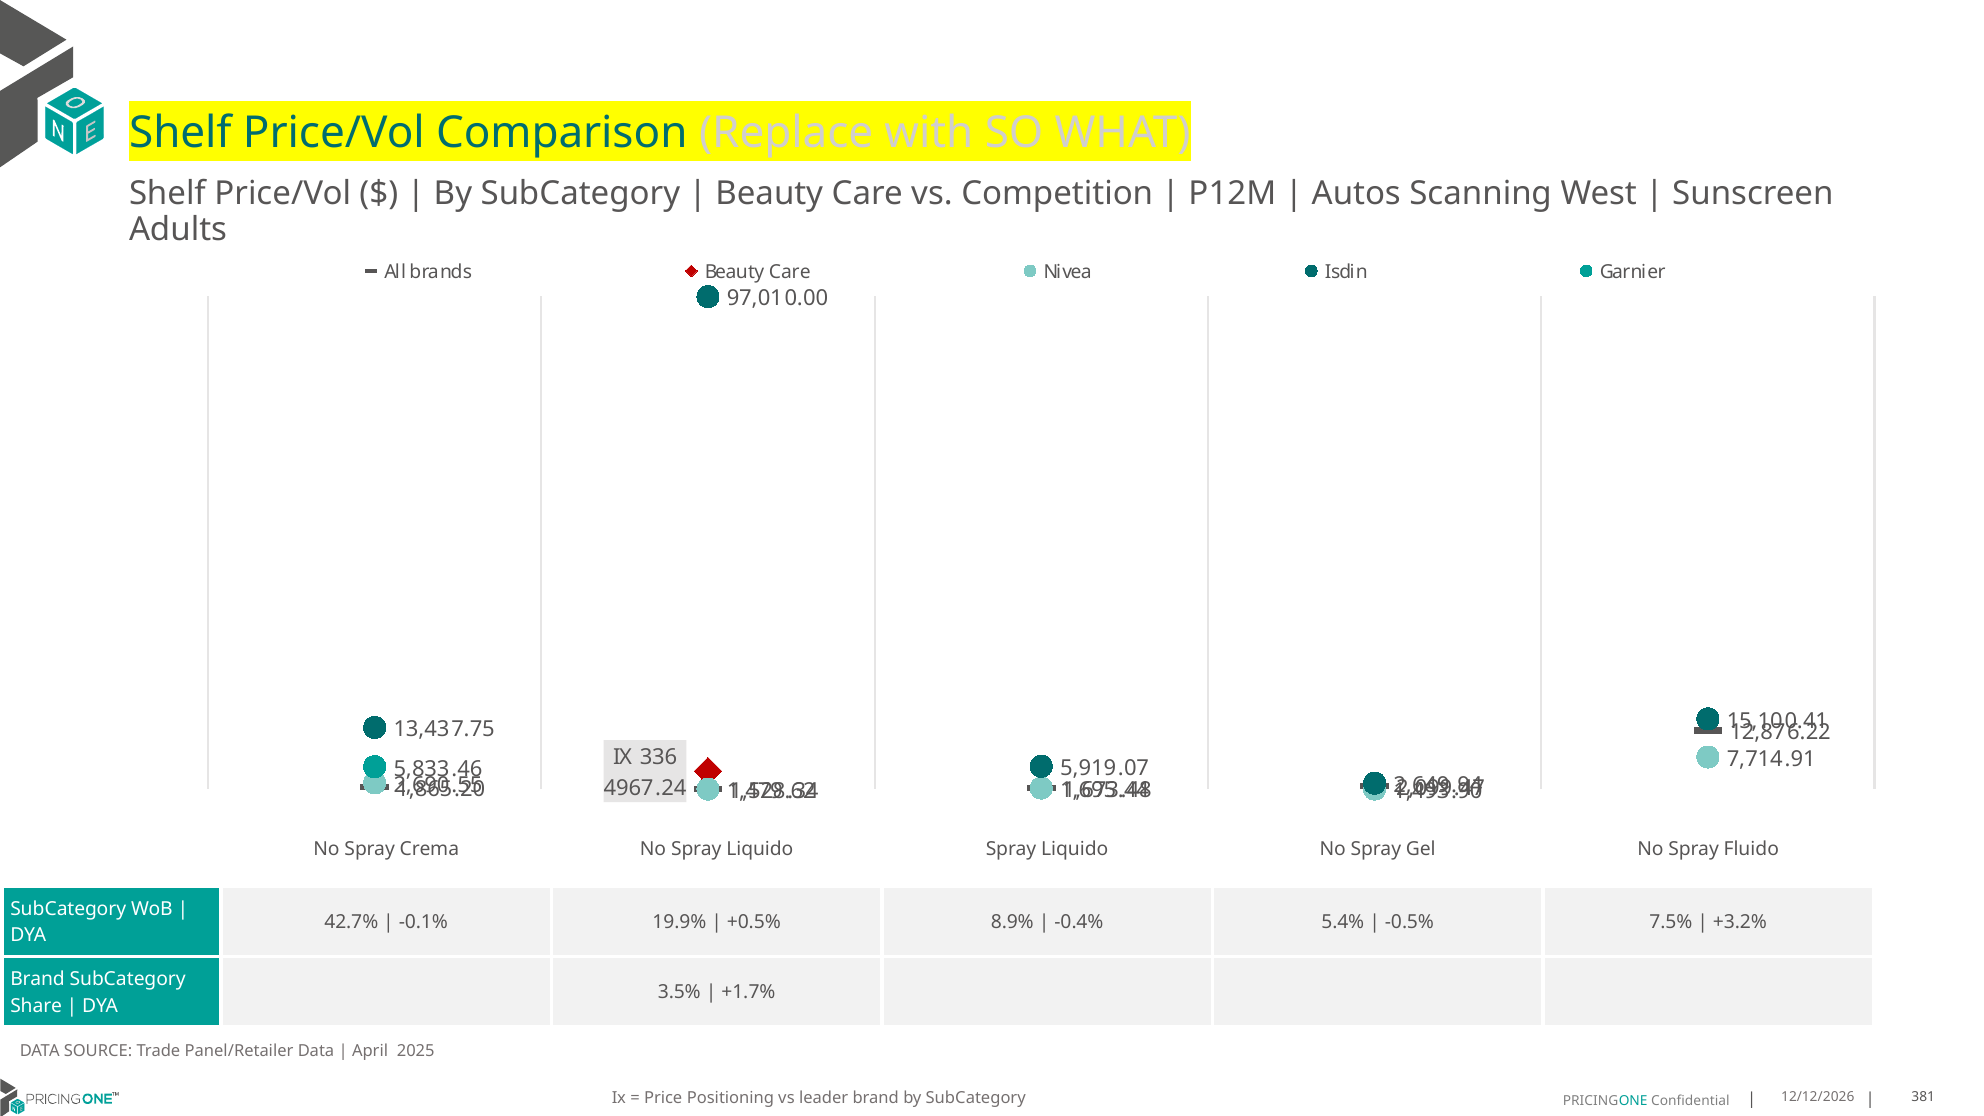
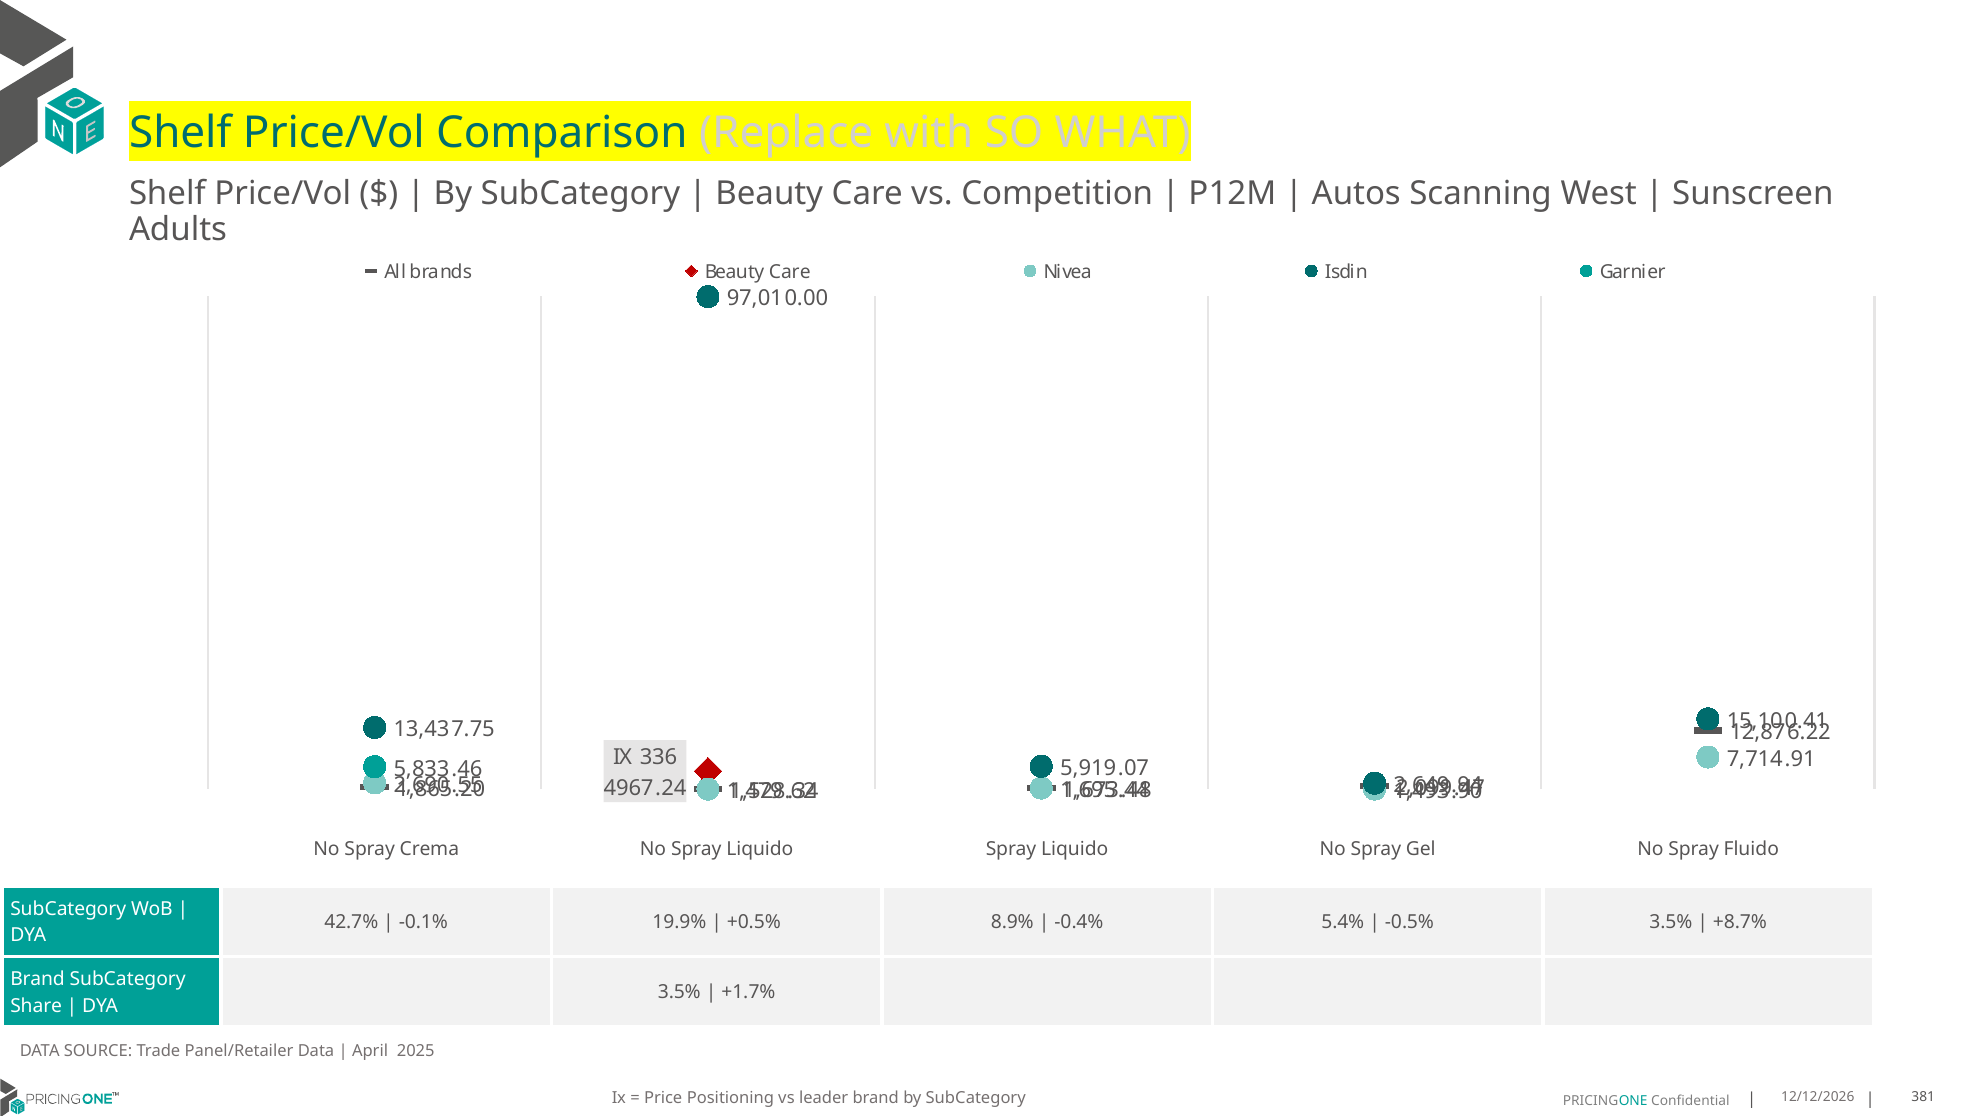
-0.5% 7.5%: 7.5% -> 3.5% (1671, 922)
+3.2%: +3.2% -> +8.7% (1740, 922)
